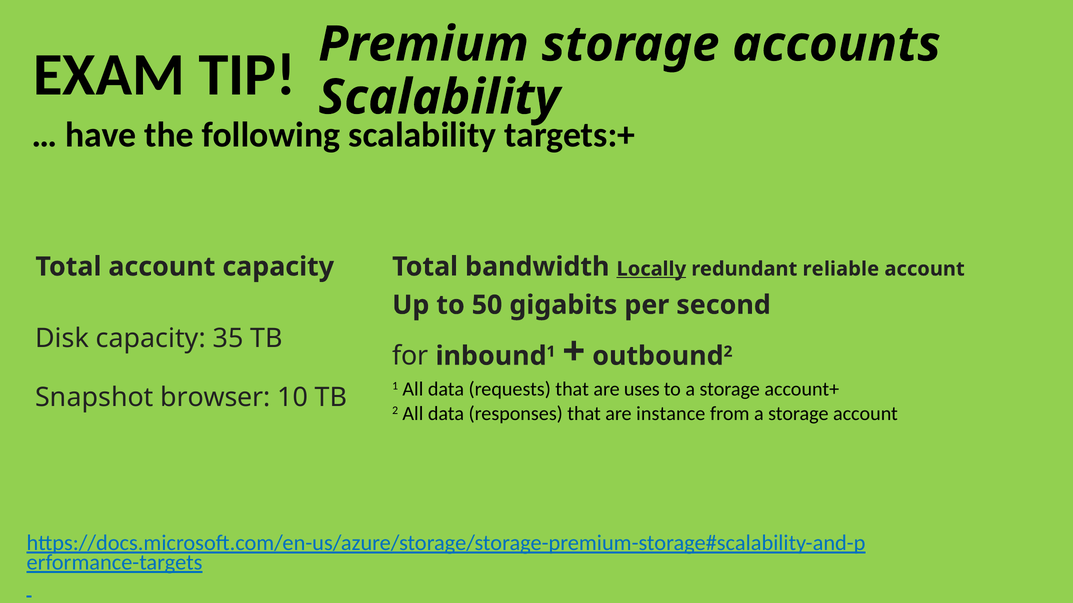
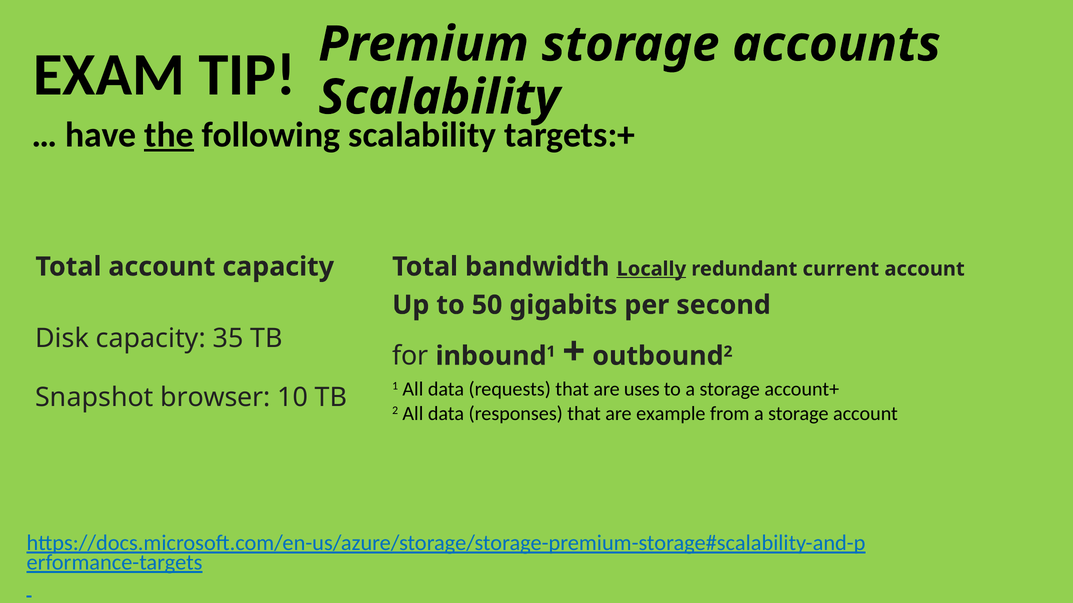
the underline: none -> present (169, 135)
reliable: reliable -> current (841, 269)
instance: instance -> example (671, 414)
